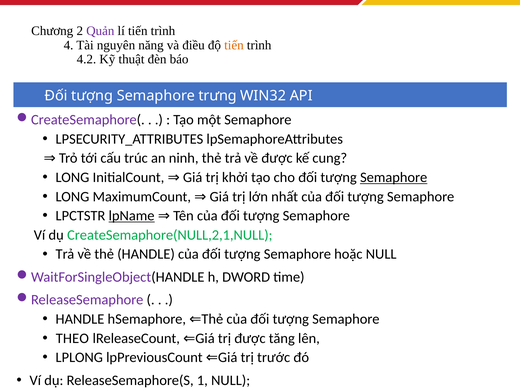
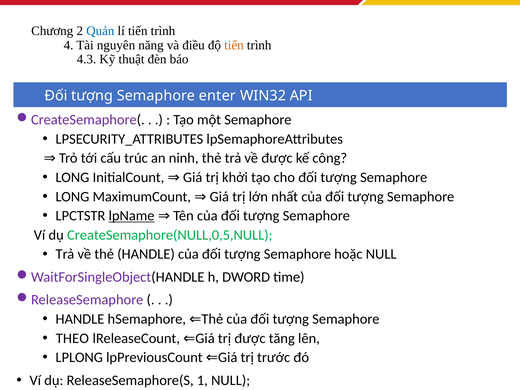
Quản colour: purple -> blue (100, 31)
4.2: 4.2 -> 4.3 (86, 59)
trưng: trưng -> enter (217, 96)
cung: cung -> công (330, 158)
Semaphore underline: present -> none (394, 177)
CreateSemaphore(NULL,2,1,NULL: CreateSemaphore(NULL,2,1,NULL -> CreateSemaphore(NULL,0,5,NULL (170, 235)
